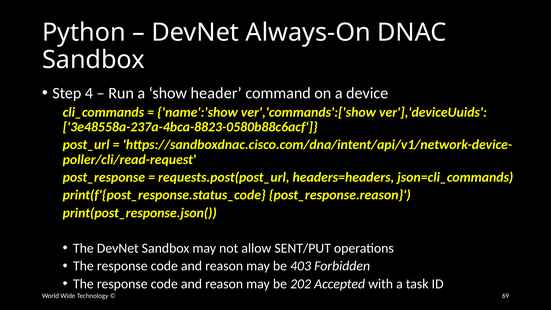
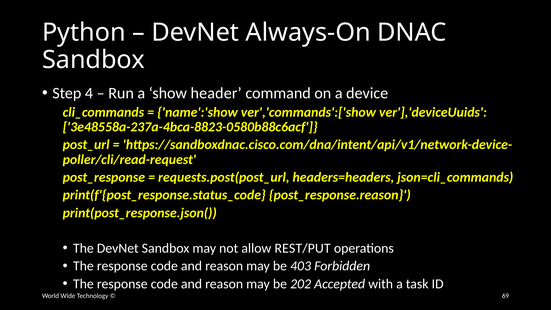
SENT/PUT: SENT/PUT -> REST/PUT (303, 248)
